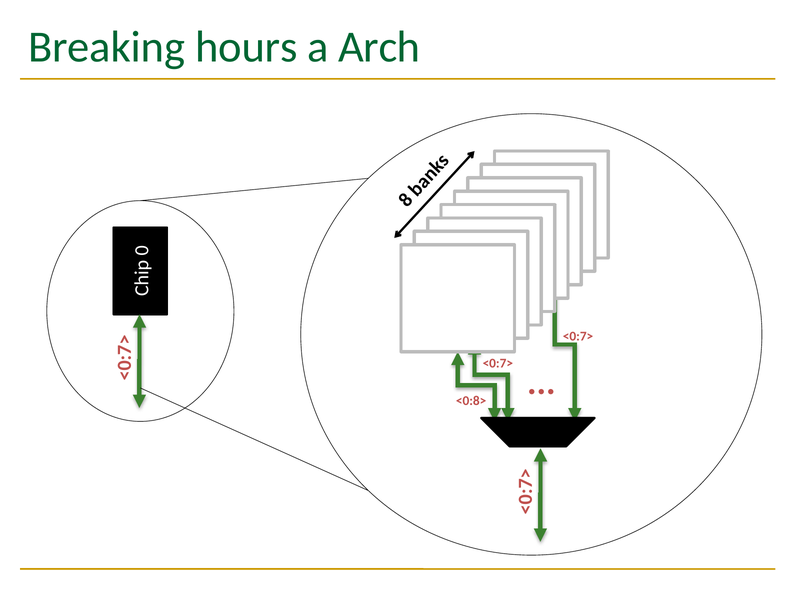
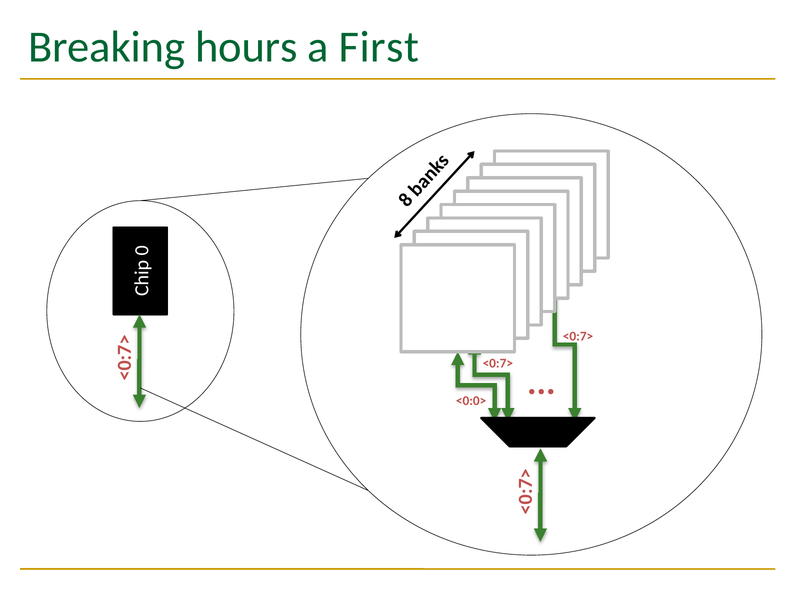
Arch: Arch -> First (379, 47)
<0:8>: <0:8> -> <0:0> (471, 401)
